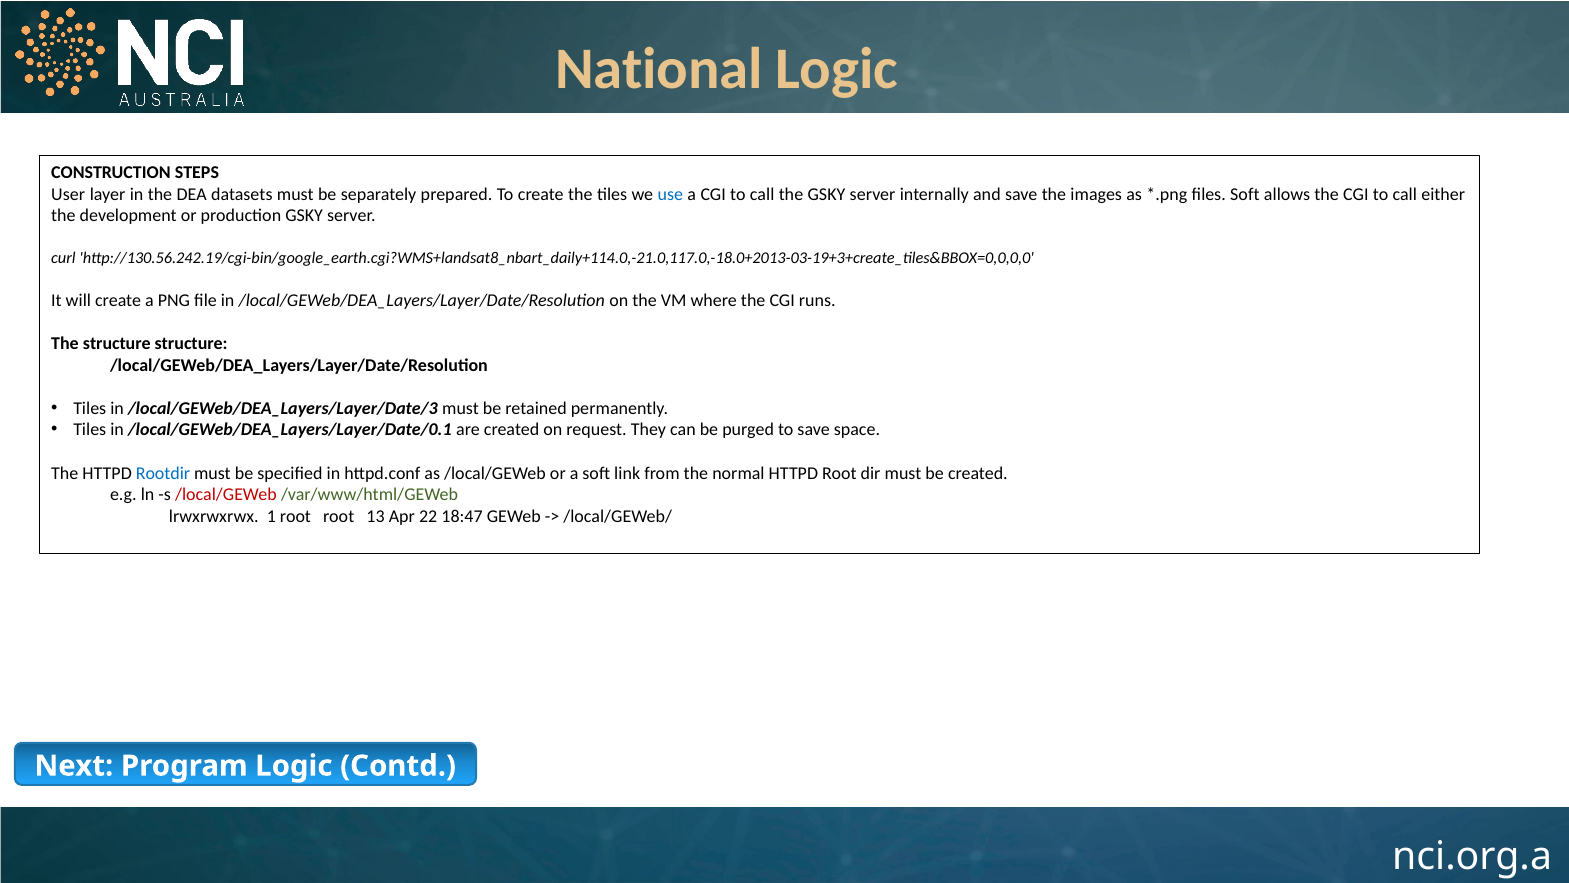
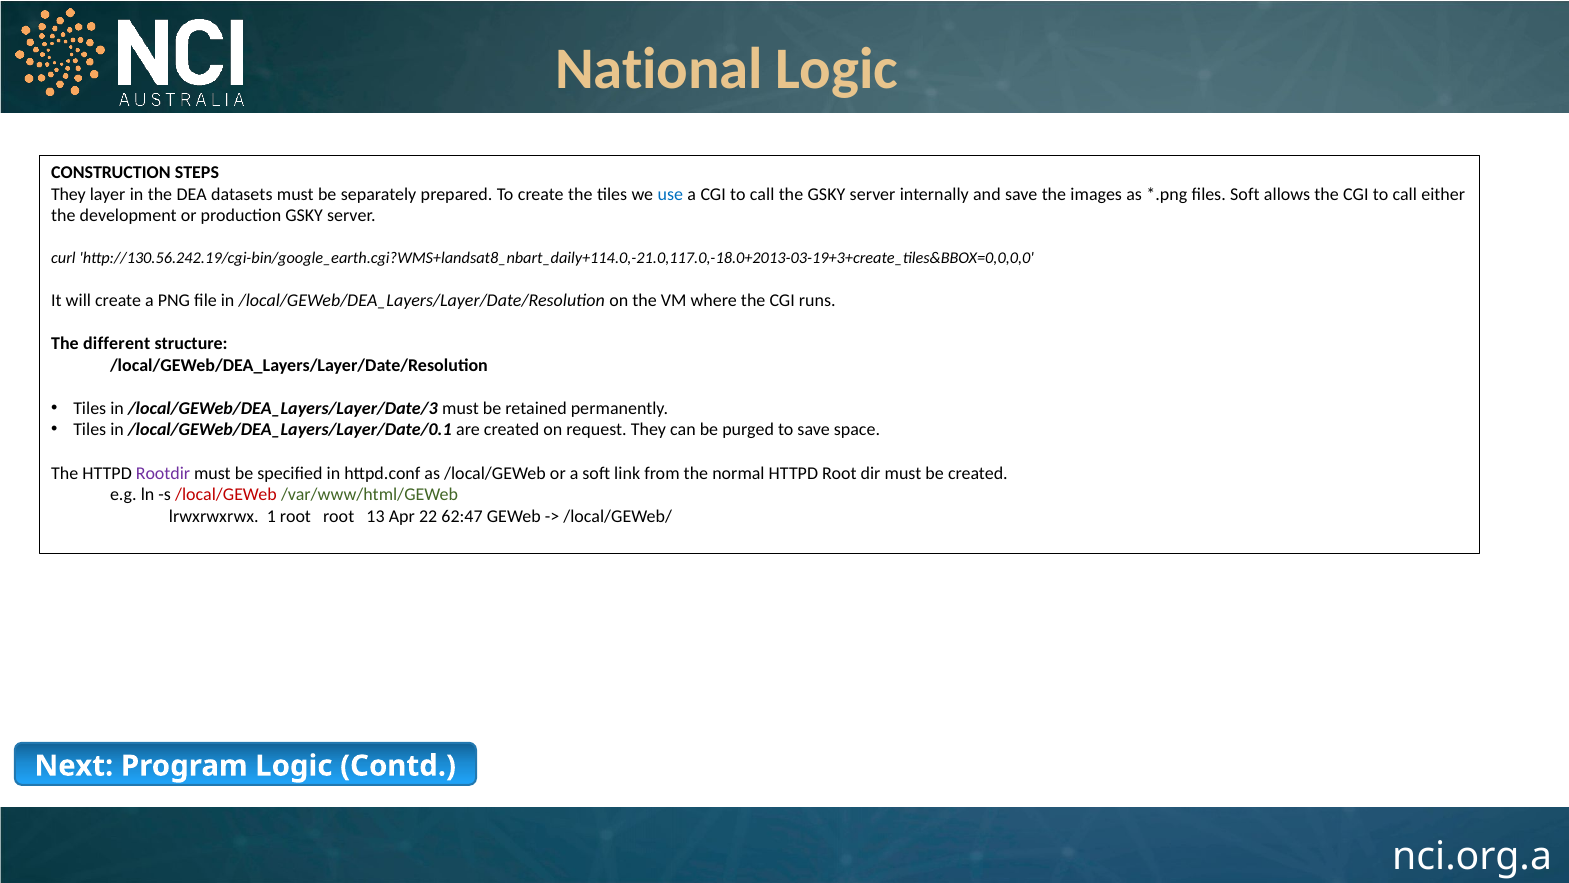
User: User -> They (68, 194)
The structure: structure -> different (117, 343)
Rootdir colour: blue -> purple (163, 473)
18:47: 18:47 -> 62:47 (462, 516)
